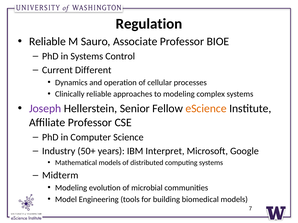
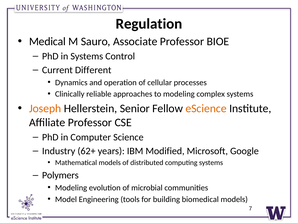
Reliable: Reliable -> Medical (47, 42)
Joseph colour: purple -> orange (45, 109)
50+: 50+ -> 62+ (87, 151)
Interpret: Interpret -> Modified (165, 151)
Midterm: Midterm -> Polymers (60, 176)
